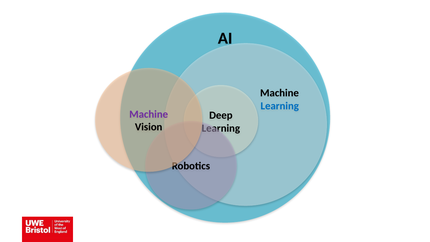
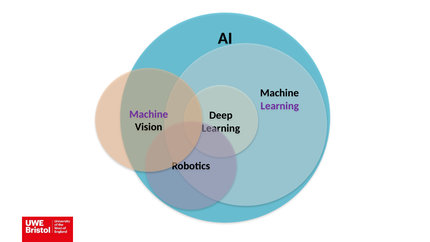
Learning colour: blue -> purple (280, 106)
